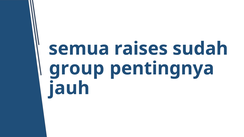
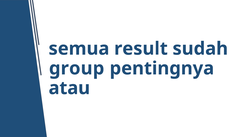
raises: raises -> result (141, 49)
jauh: jauh -> atau (69, 88)
